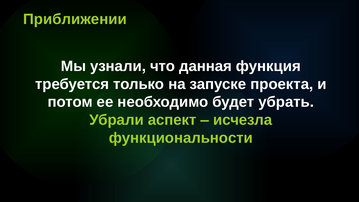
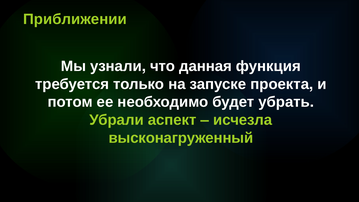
функциональности: функциональности -> высконагруженный (181, 138)
